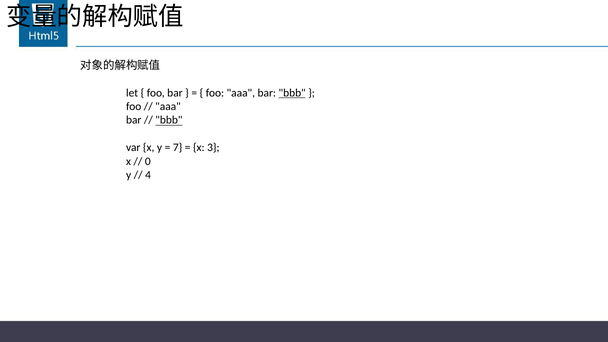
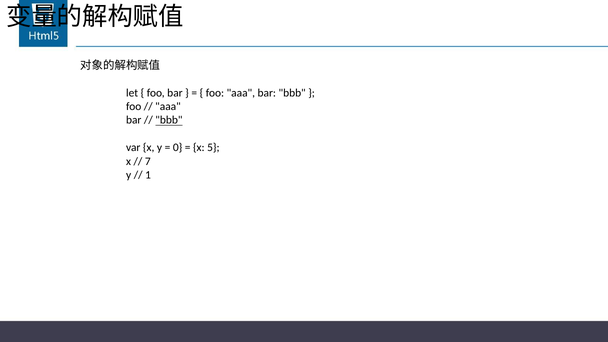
bbb underline: present -> none (292, 93)
7: 7 -> 0 (178, 148)
3: 3 -> 5 (213, 148)
0: 0 -> 7 (148, 161)
4: 4 -> 1 (148, 175)
